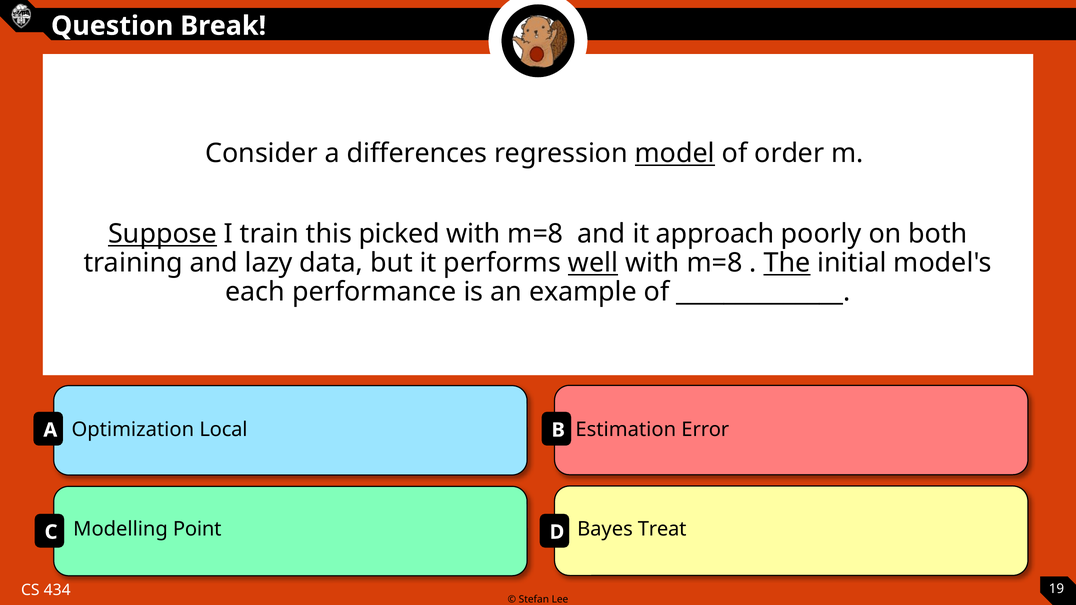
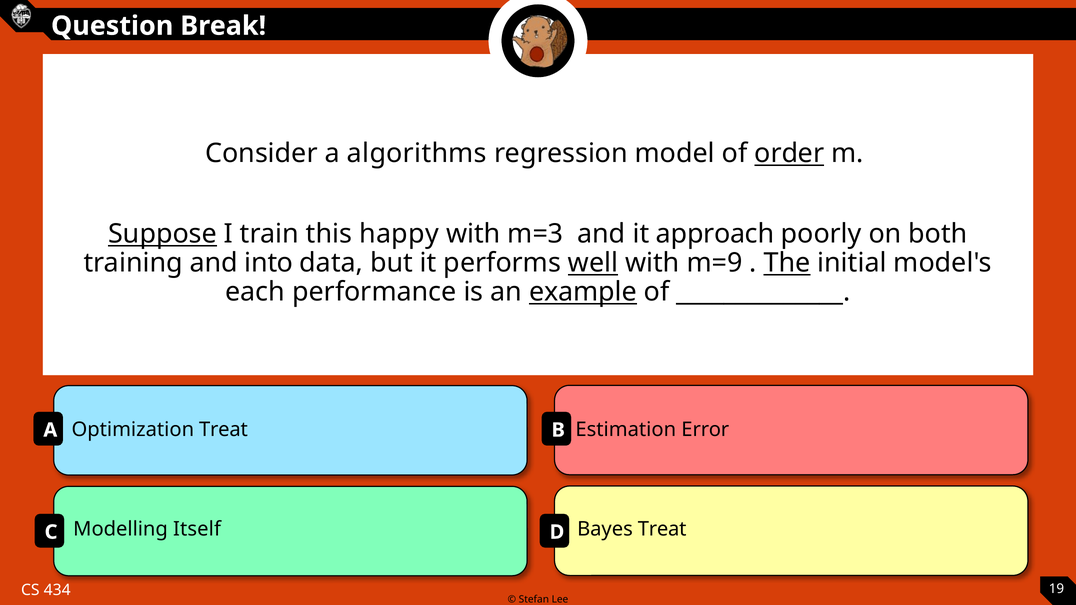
differences: differences -> algorithms (417, 154)
model underline: present -> none (675, 154)
order underline: none -> present (789, 154)
picked: picked -> happy (399, 234)
m=8: m=8 -> m=3 (535, 234)
lazy: lazy -> into (269, 263)
m=8: m=8 -> m=9 (714, 263)
example underline: none -> present (583, 292)
Optimization Local: Local -> Treat (223, 430)
Point: Point -> Itself (197, 529)
